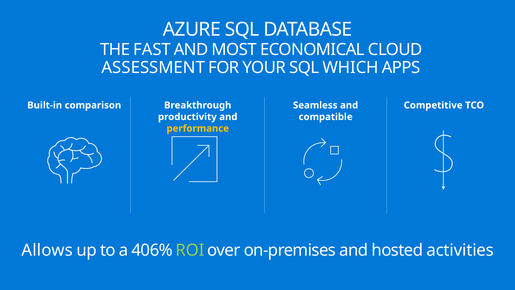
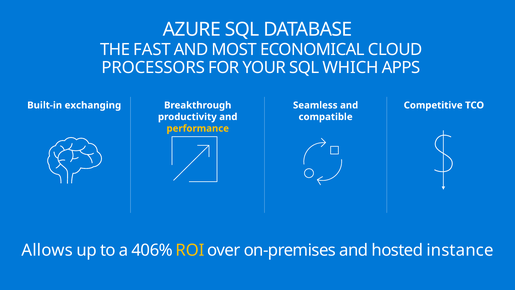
ASSESSMENT: ASSESSMENT -> PROCESSORS (153, 68)
comparison: comparison -> exchanging (93, 105)
ROI colour: light green -> yellow (190, 250)
activities: activities -> instance (460, 250)
